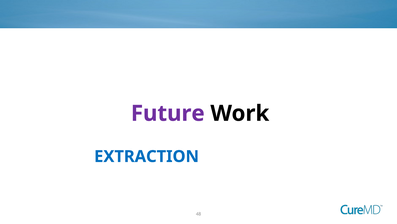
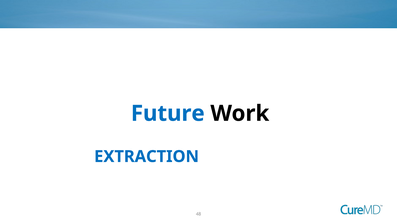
Future colour: purple -> blue (168, 113)
